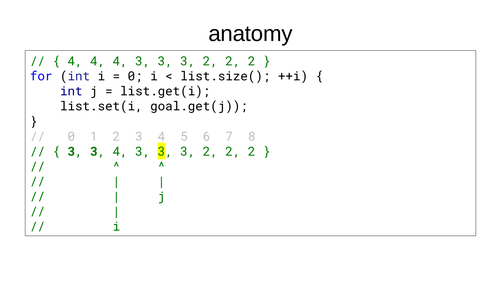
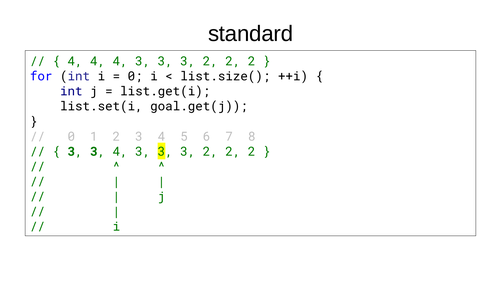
anatomy: anatomy -> standard (251, 34)
